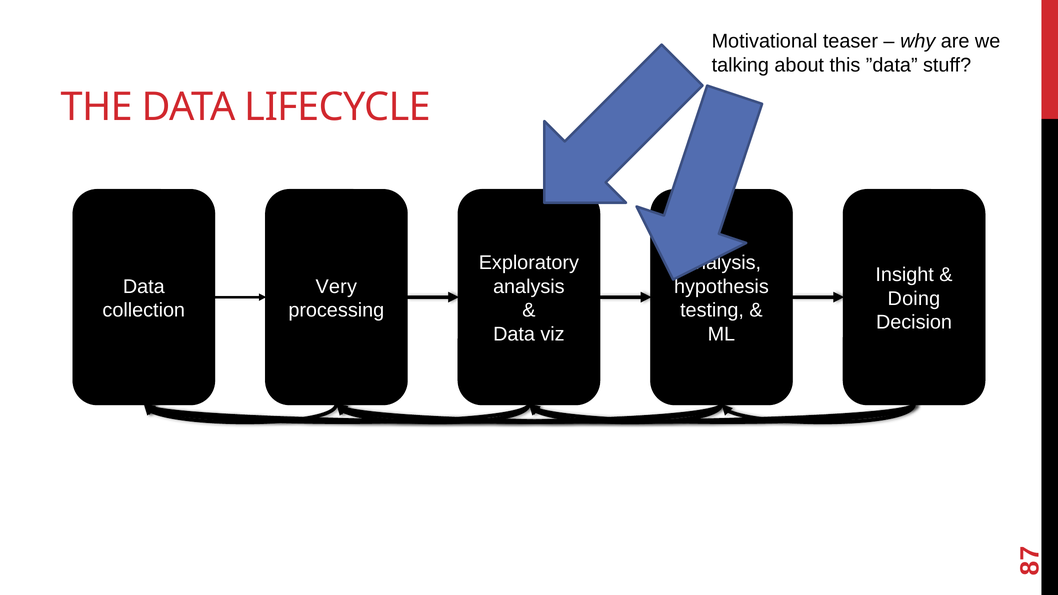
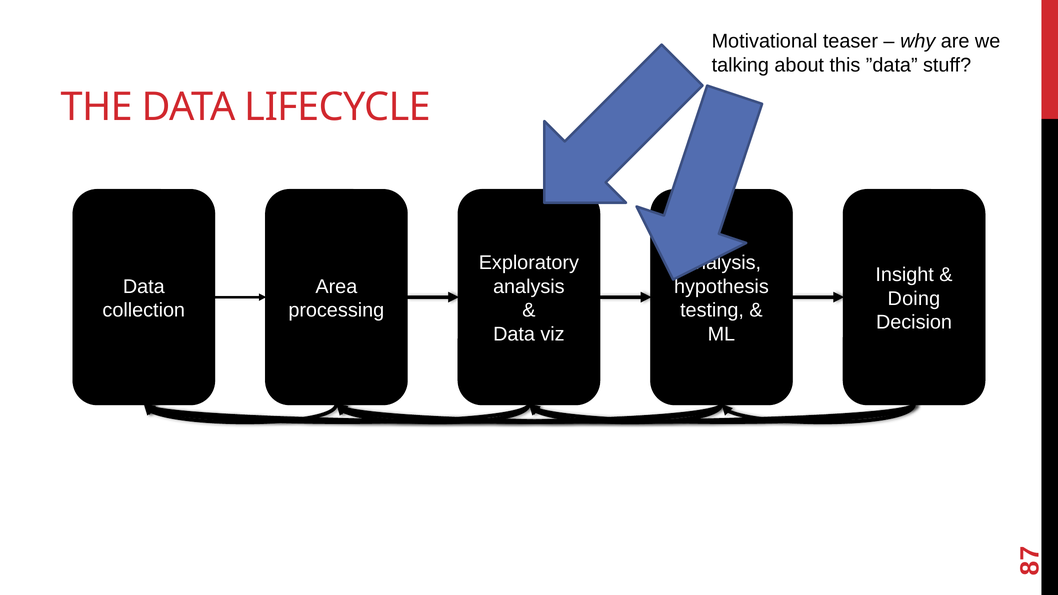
Very: Very -> Area (336, 287)
